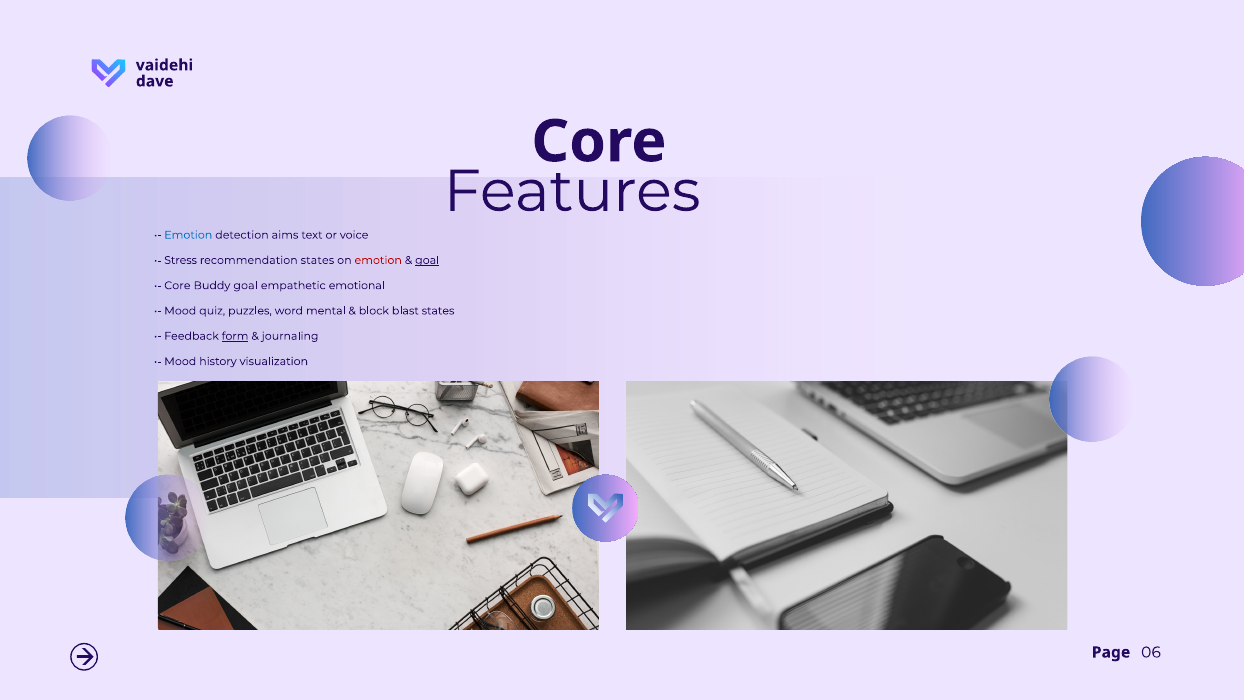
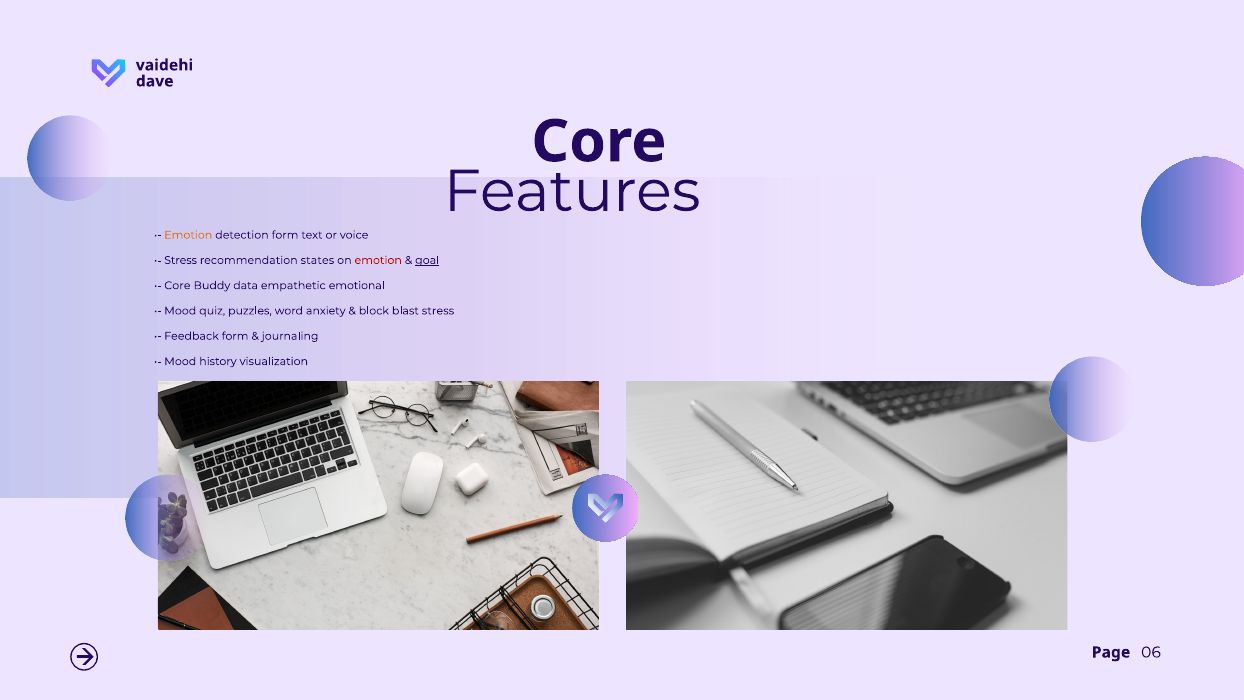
Emotion colour: blue -> orange (188, 235)
detection aims: aims -> form (285, 235)
Buddy goal: goal -> data (246, 285)
mental: mental -> anxiety (326, 311)
blast states: states -> stress (438, 311)
form underline: present -> none (235, 336)
